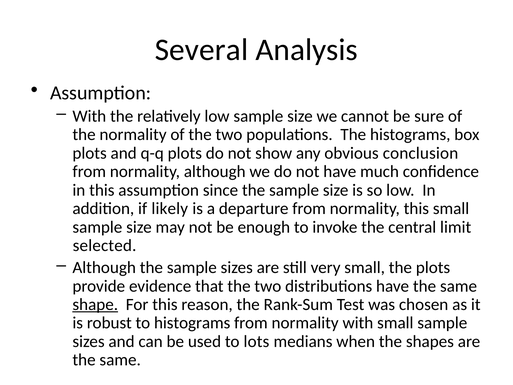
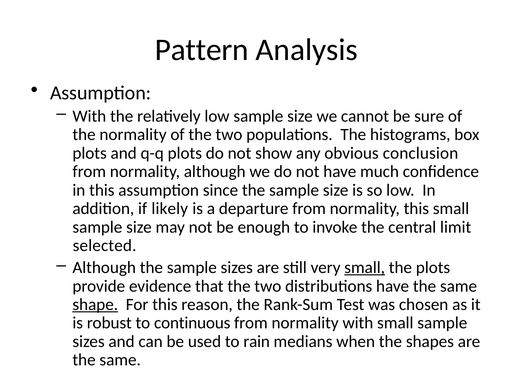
Several: Several -> Pattern (202, 50)
small underline: none -> present (365, 267)
to histograms: histograms -> continuous (192, 323)
lots: lots -> rain (257, 341)
